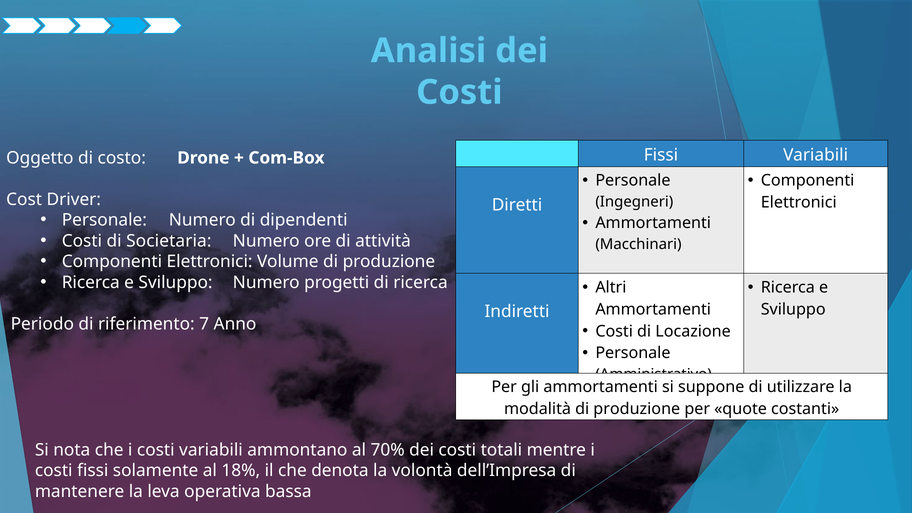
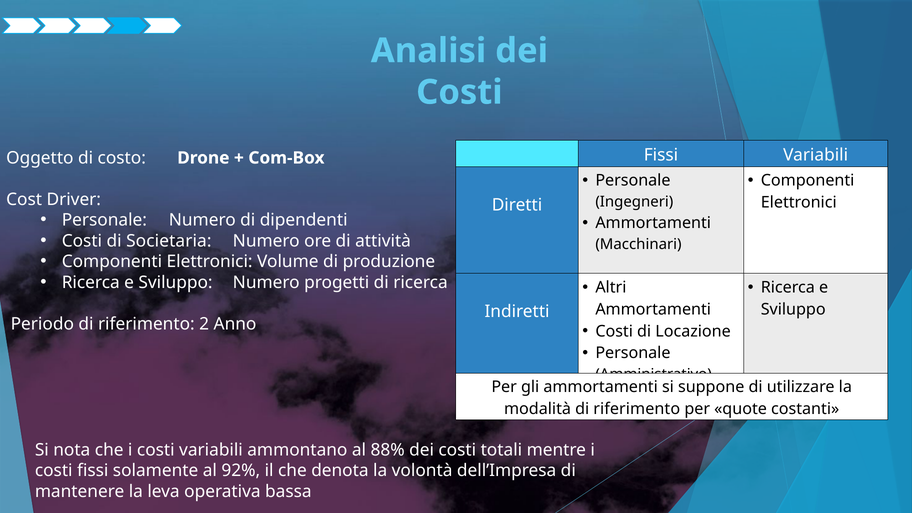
7: 7 -> 2 (204, 324)
modalità di produzione: produzione -> riferimento (637, 409)
70%: 70% -> 88% (388, 450)
18%: 18% -> 92% (241, 471)
